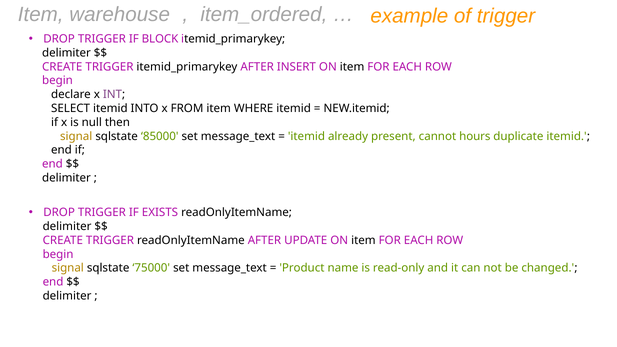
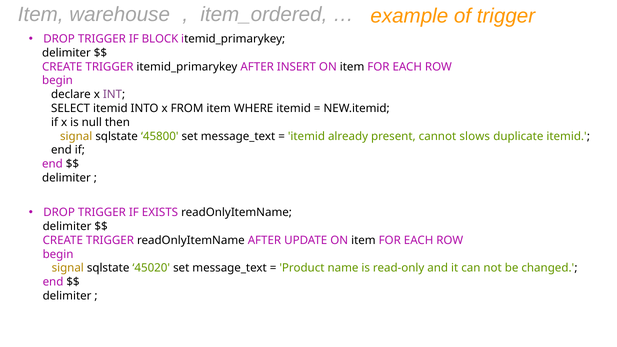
85000: 85000 -> 45800 (160, 136)
hours: hours -> slows (475, 136)
75000: 75000 -> 45020 (151, 268)
